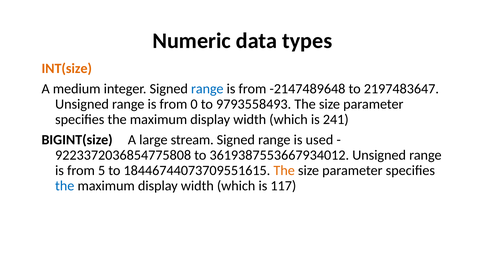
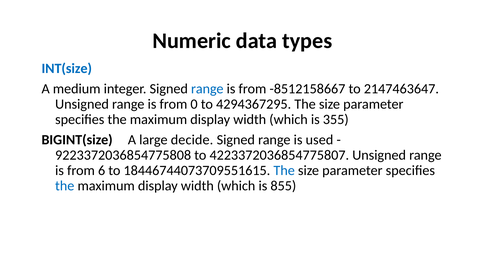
INT(size colour: orange -> blue (67, 69)
-2147489648: -2147489648 -> -8512158667 (307, 89)
2197483647: 2197483647 -> 2147463647 (401, 89)
9793558493: 9793558493 -> 4294367295 (254, 104)
241: 241 -> 355 (336, 119)
stream: stream -> decide (192, 140)
3619387553667934012: 3619387553667934012 -> 4223372036854775807 (279, 155)
5: 5 -> 6 (102, 170)
The colour: orange -> blue (284, 170)
117: 117 -> 855 (283, 186)
